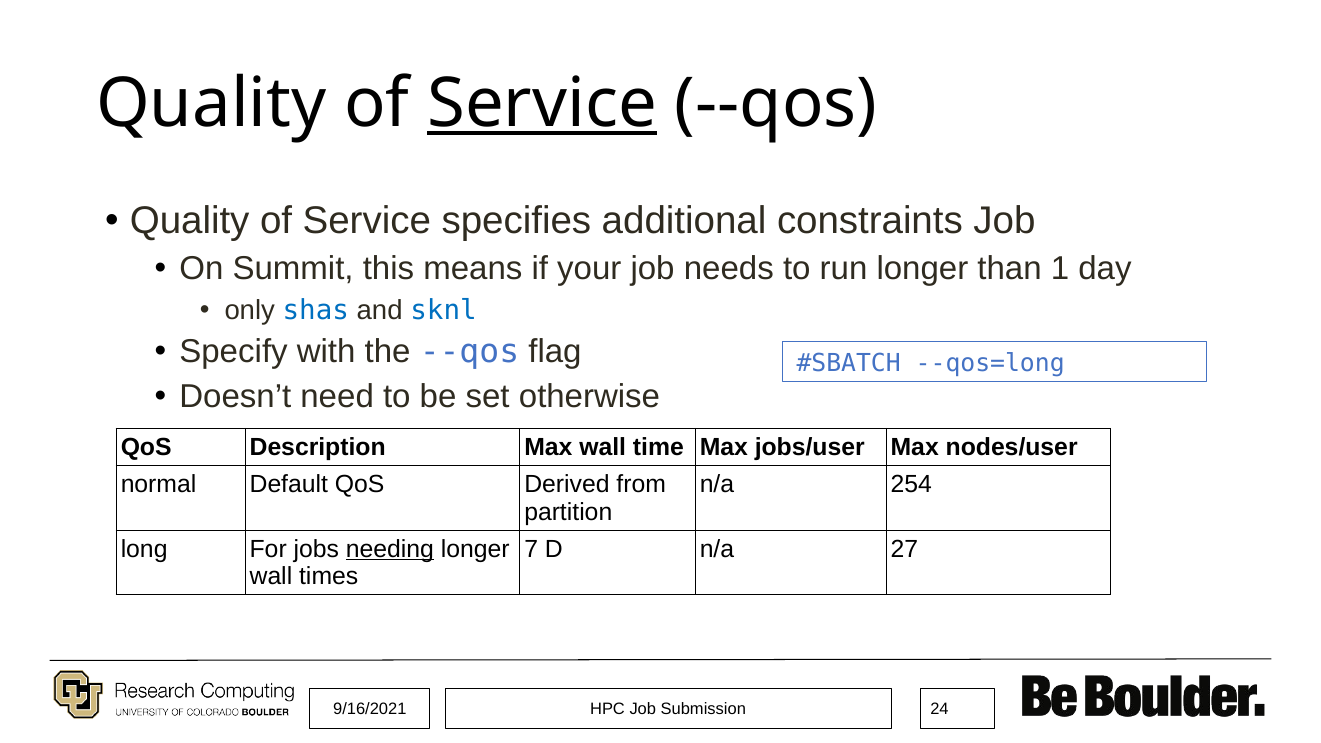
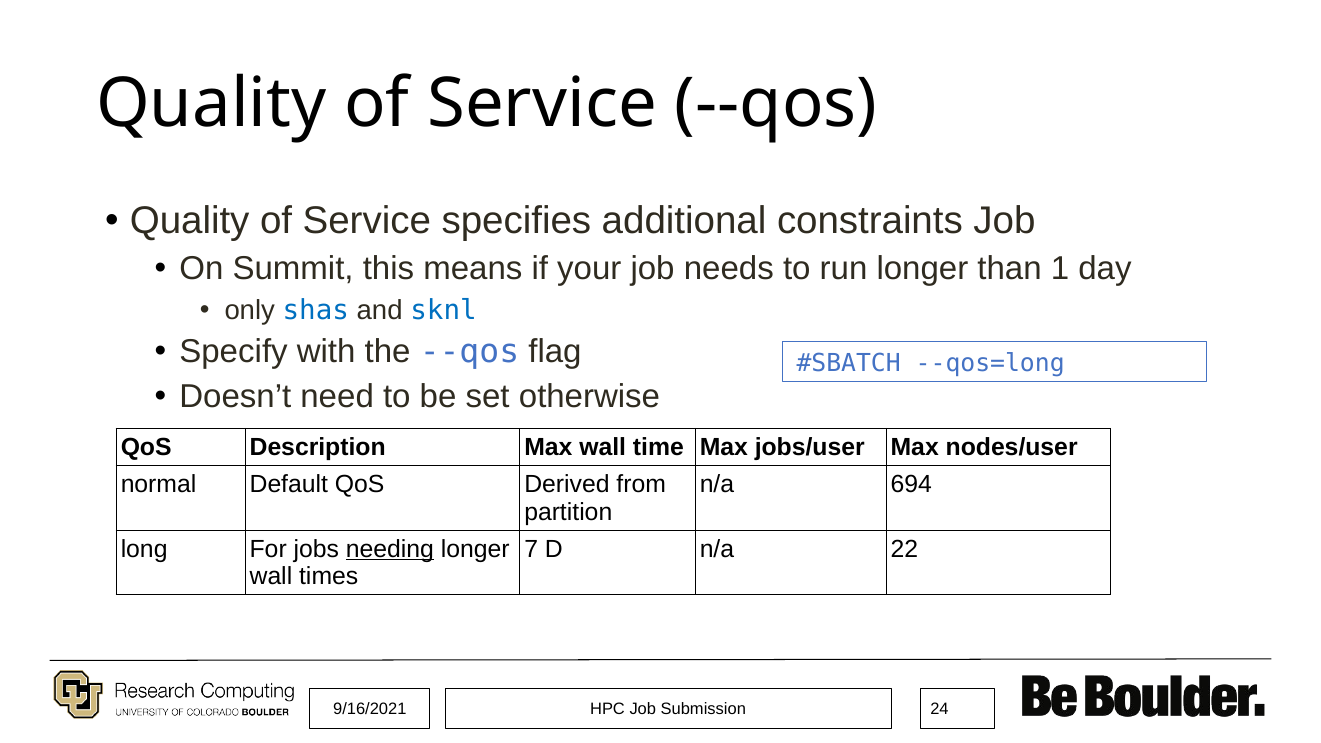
Service underline: present -> none (542, 103)
254: 254 -> 694 (911, 484)
27: 27 -> 22 (904, 549)
